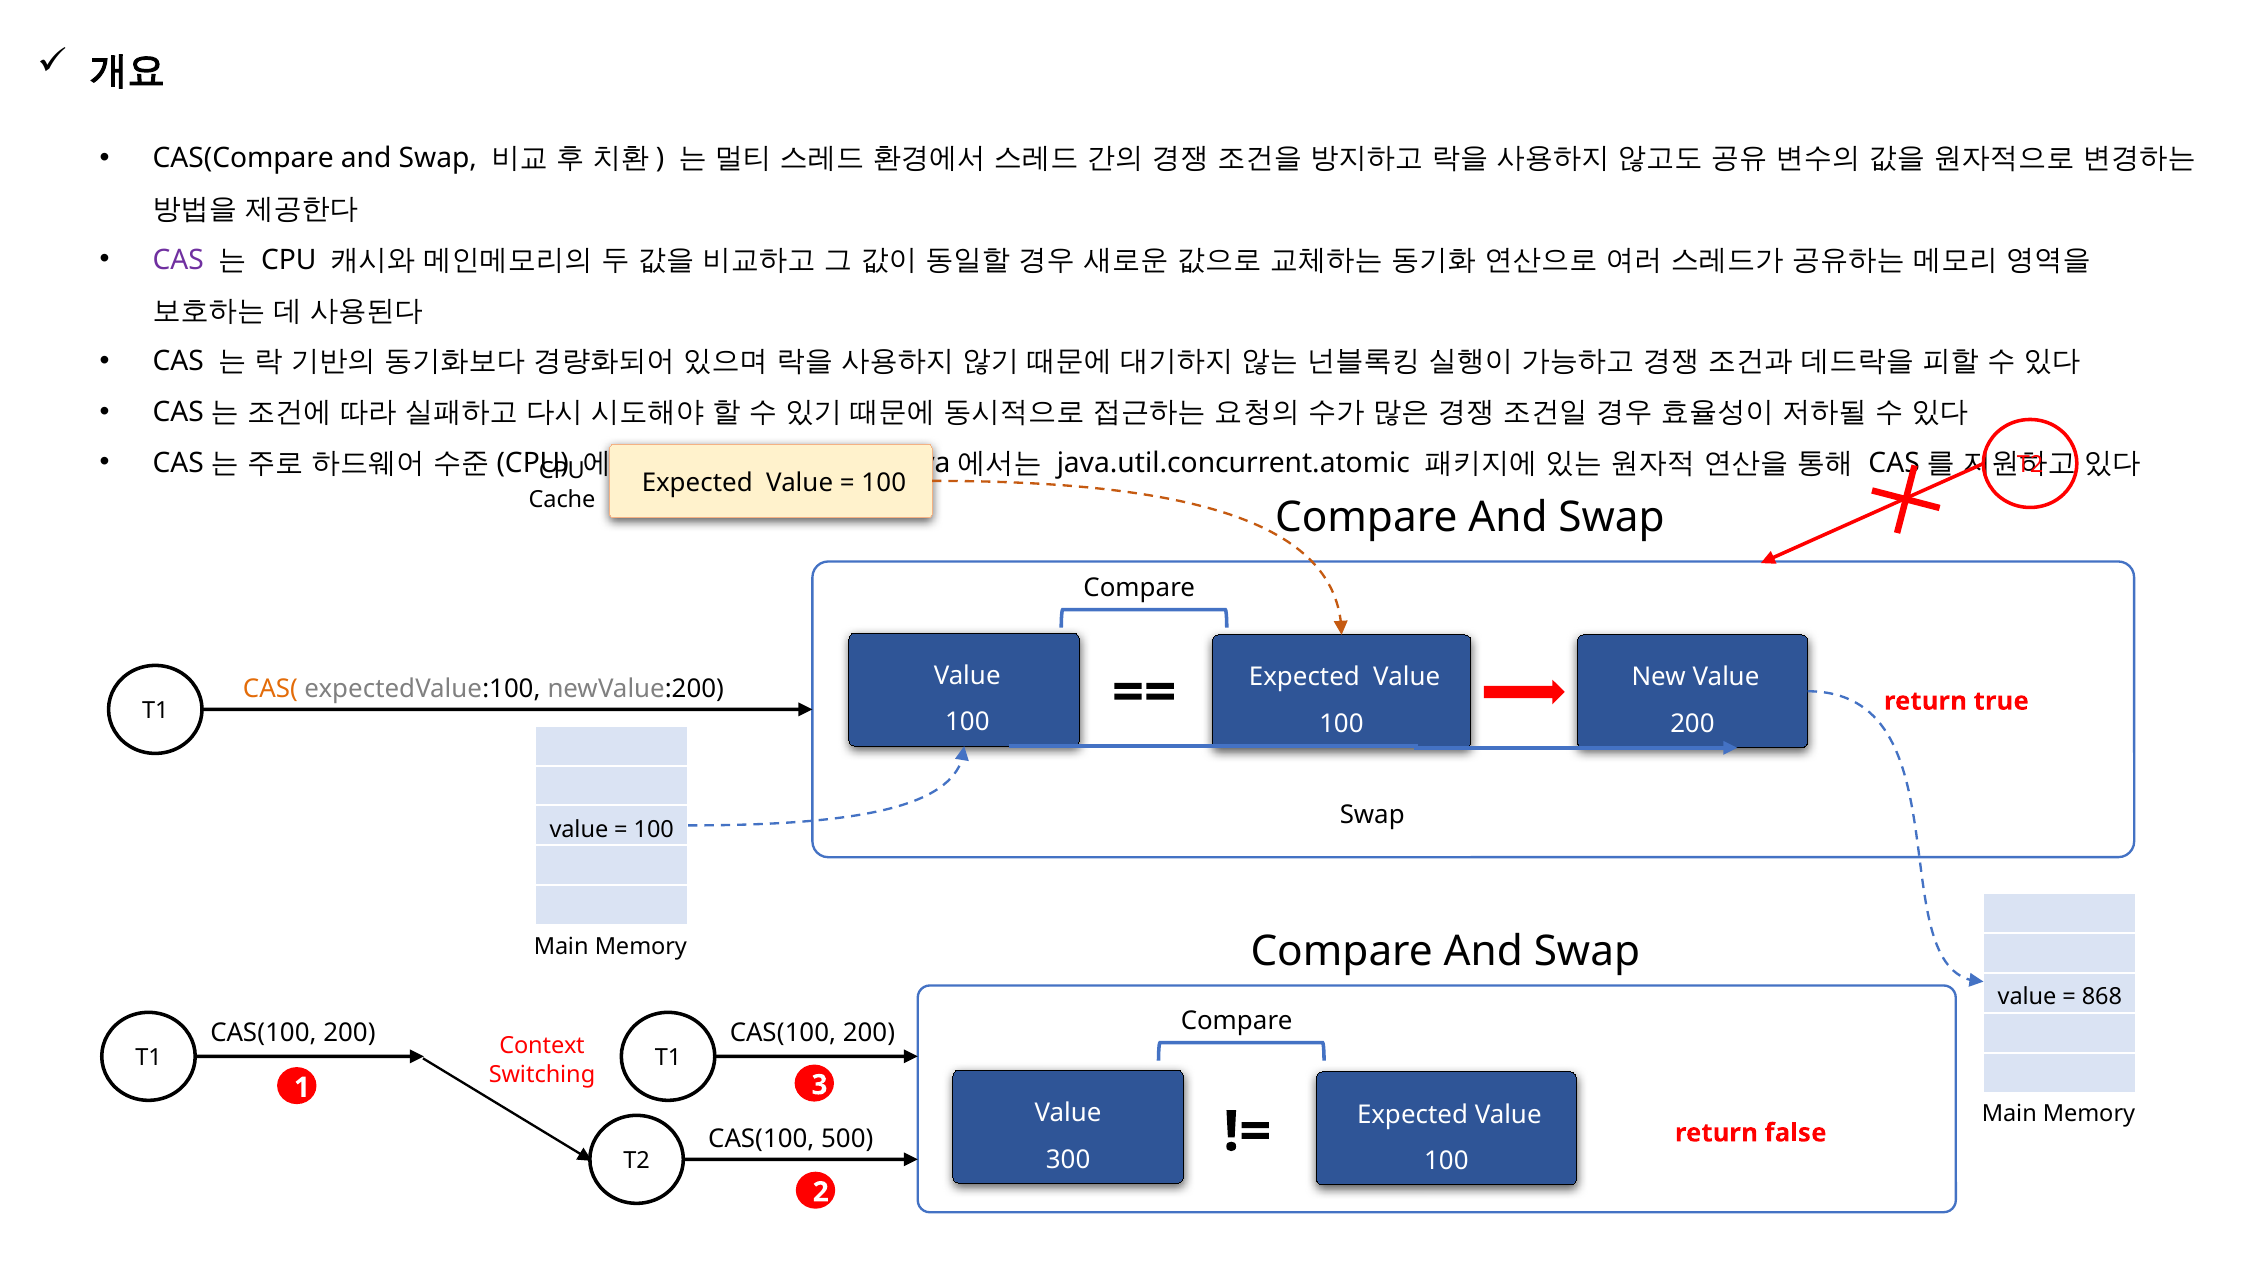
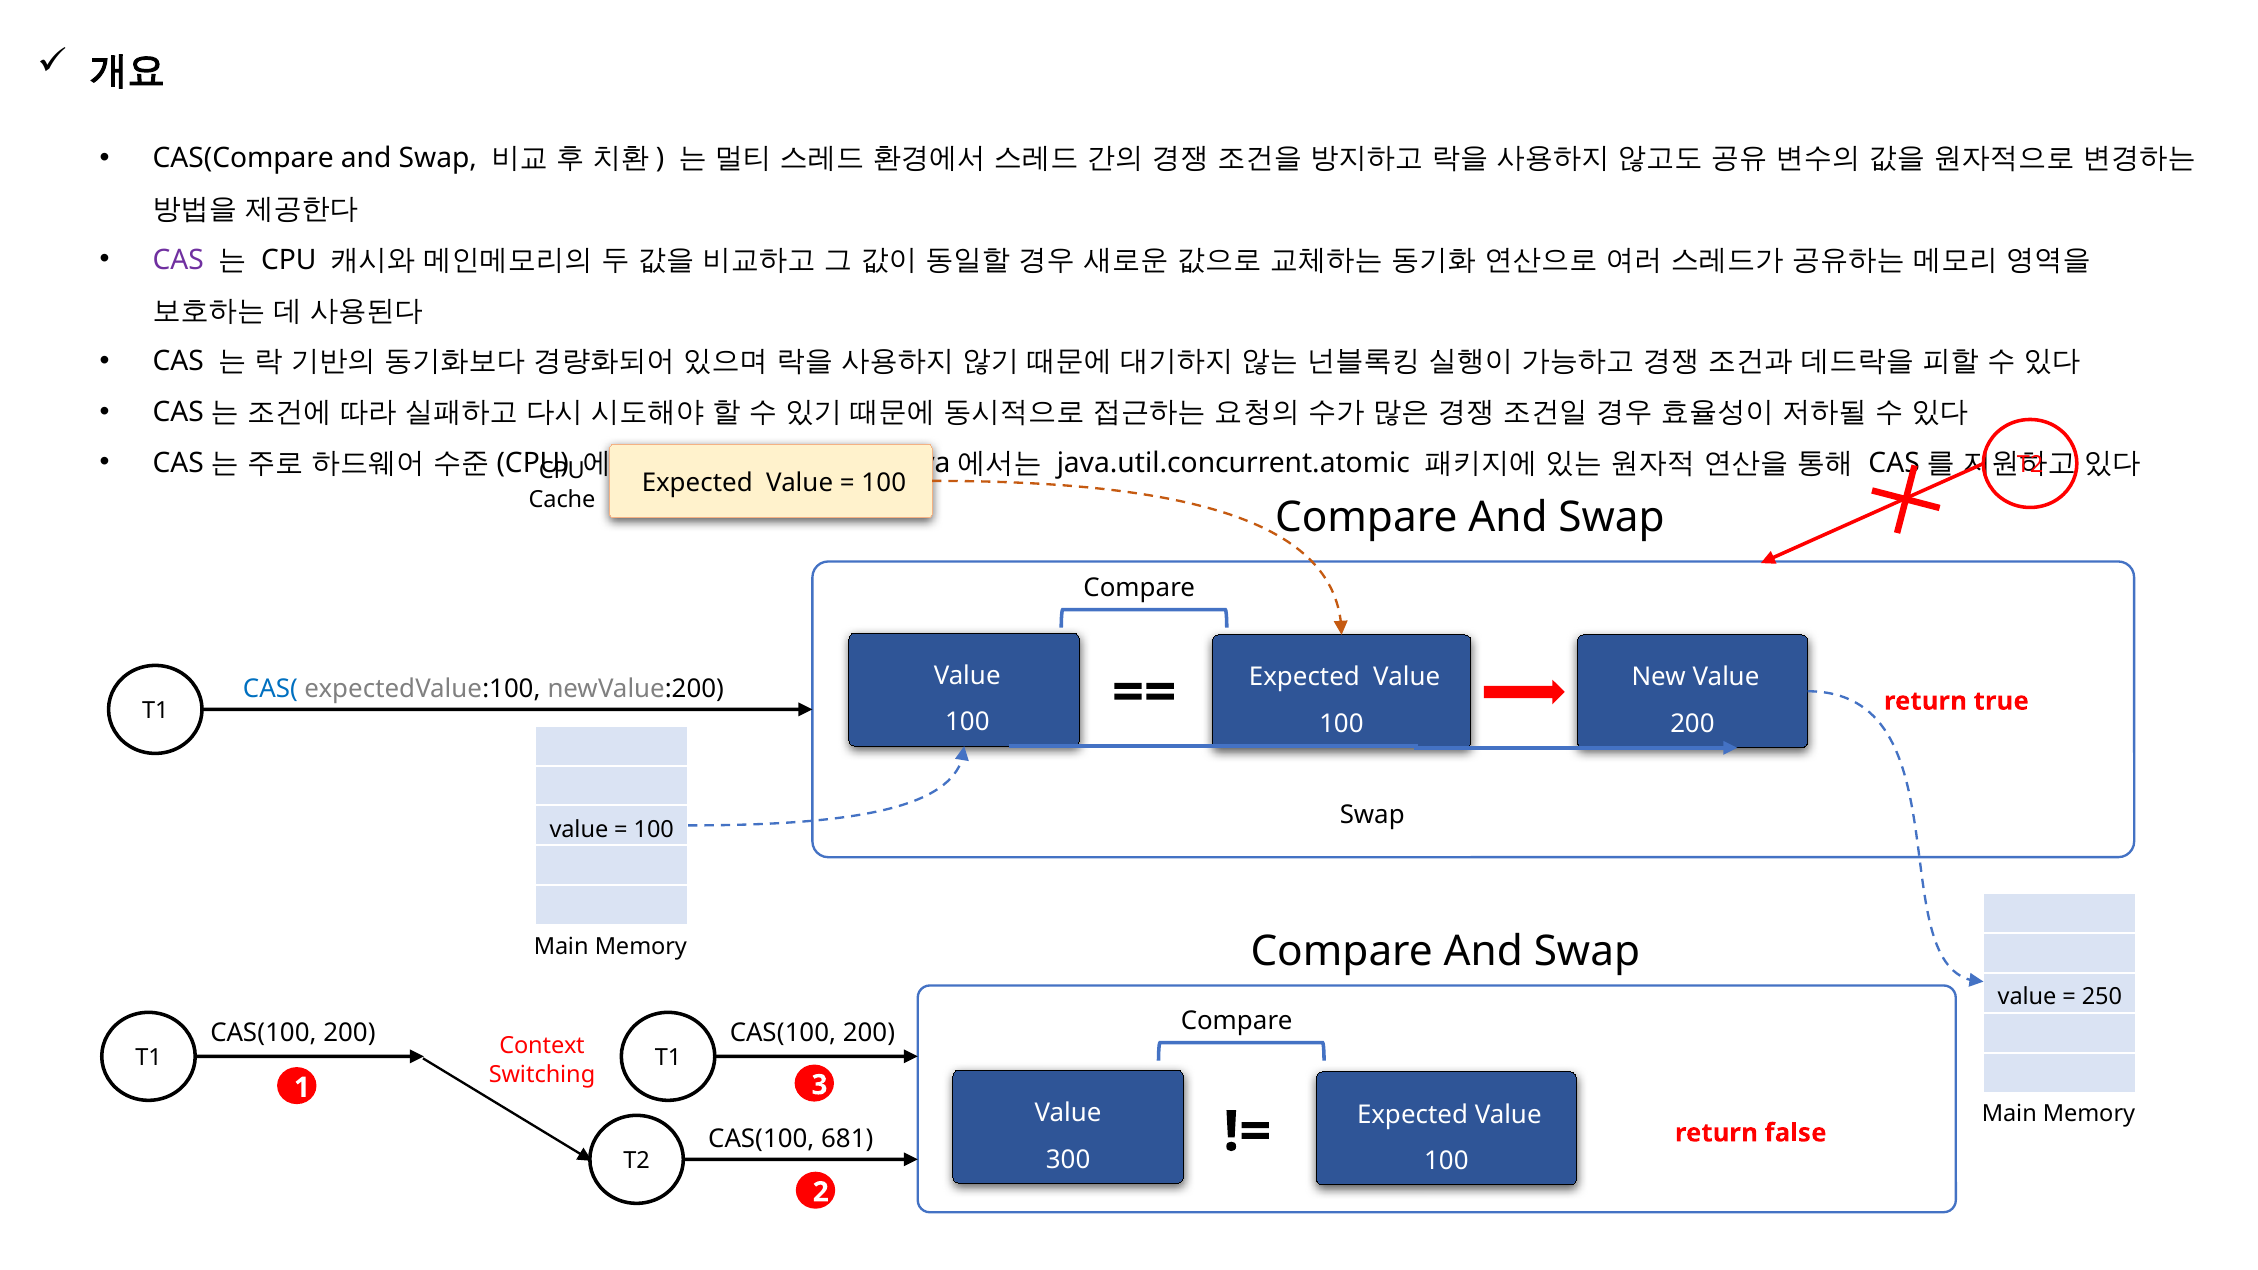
CAS( colour: orange -> blue (270, 689)
868: 868 -> 250 (2102, 997)
500: 500 -> 681 (847, 1139)
